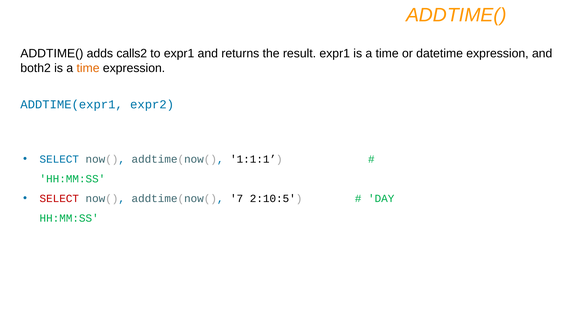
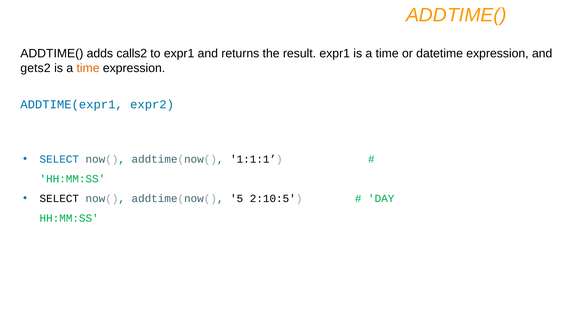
both2: both2 -> gets2 (36, 68)
SELECT colour: red -> black (59, 199)
7: 7 -> 5 (237, 199)
